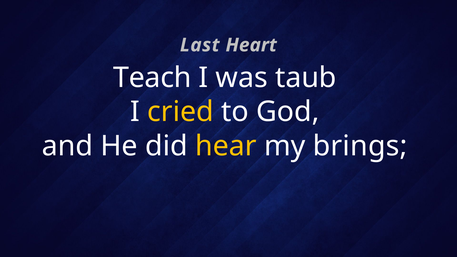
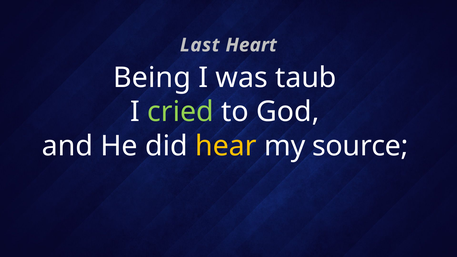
Teach: Teach -> Being (152, 78)
cried colour: yellow -> light green (180, 112)
brings: brings -> source (360, 146)
